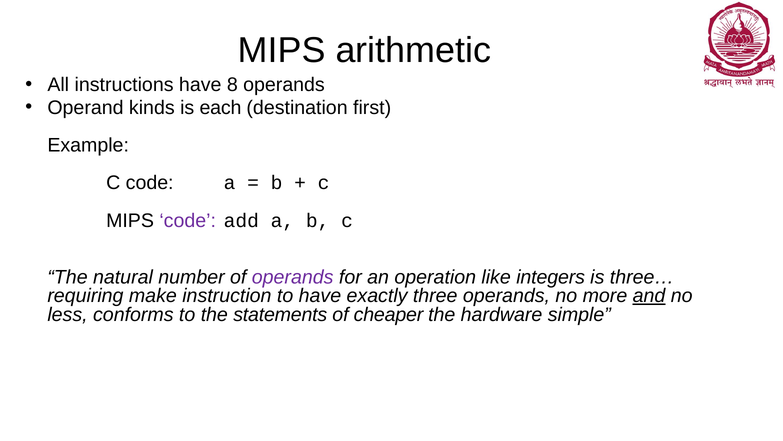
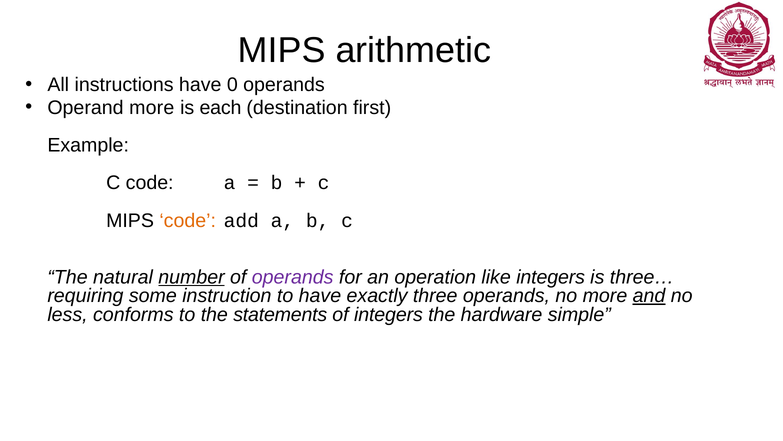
8: 8 -> 0 (232, 85)
Operand kinds: kinds -> more (152, 108)
code colour: purple -> orange (188, 220)
number underline: none -> present (192, 277)
make: make -> some (153, 296)
of cheaper: cheaper -> integers (388, 314)
